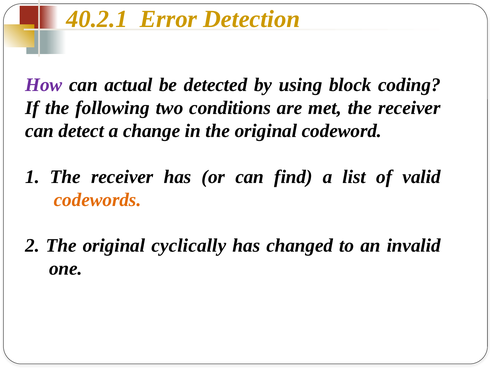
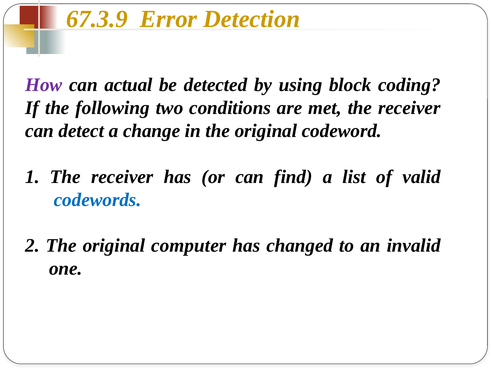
40.2.1: 40.2.1 -> 67.3.9 (97, 19)
codewords colour: orange -> blue (97, 199)
cyclically: cyclically -> computer (189, 245)
